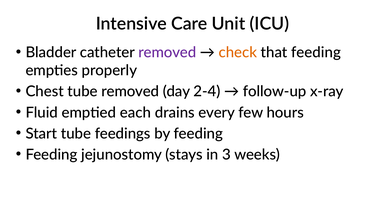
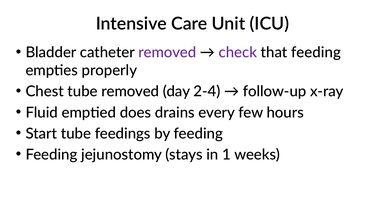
check colour: orange -> purple (238, 53)
each: each -> does (135, 113)
3: 3 -> 1 (226, 155)
